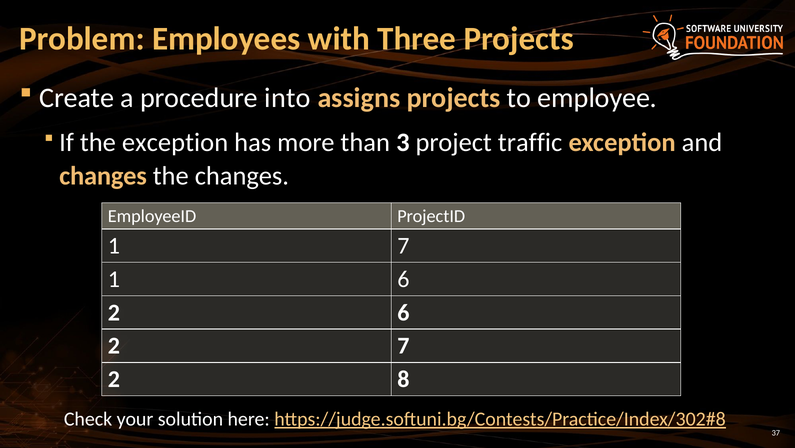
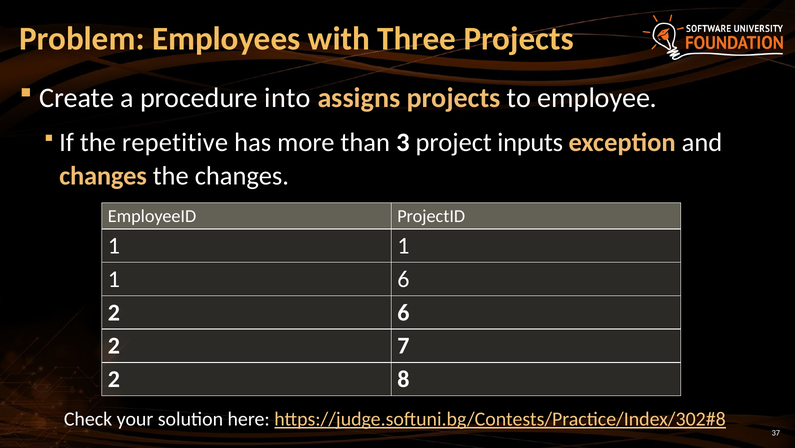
the exception: exception -> repetitive (175, 142)
traffic: traffic -> inputs (530, 142)
7: 7 -> 1 (403, 246)
